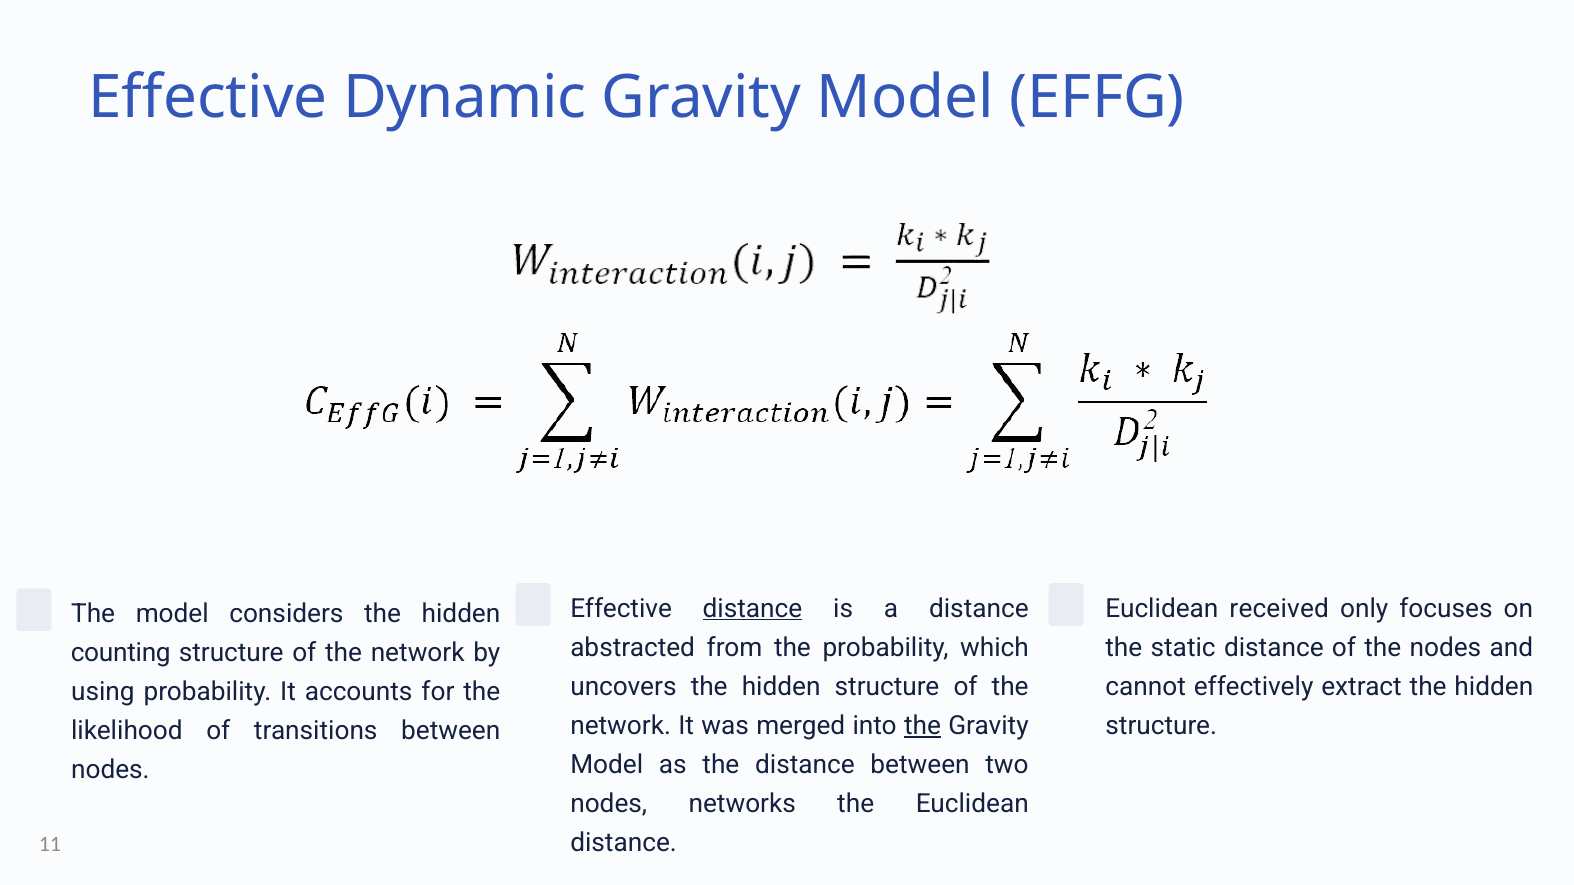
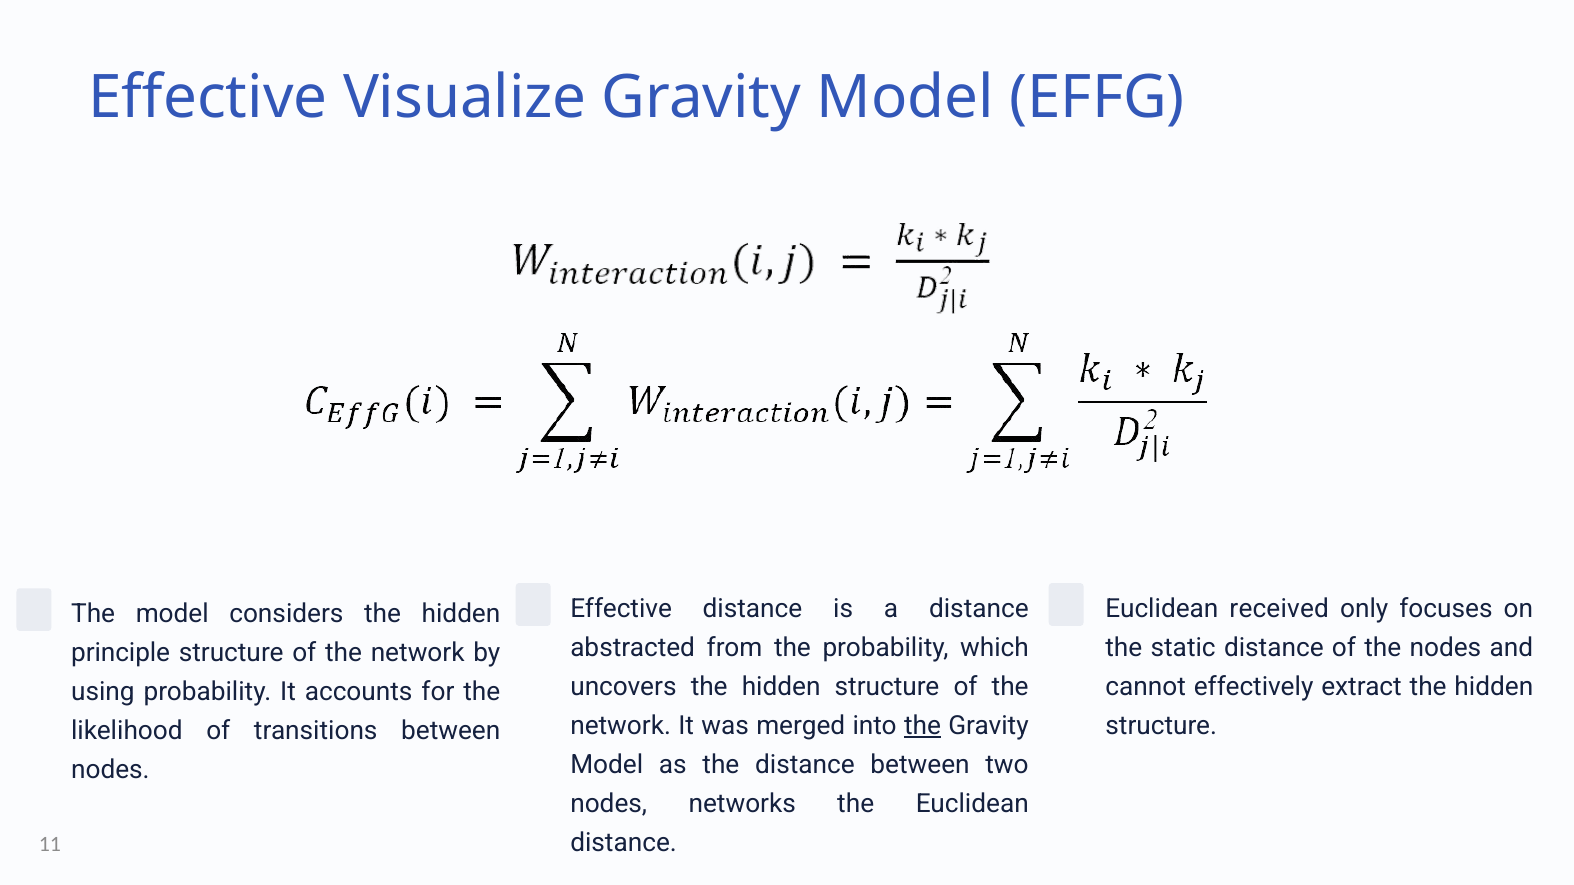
Dynamic: Dynamic -> Visualize (465, 98)
distance underline: present -> none (753, 609)
counting: counting -> principle (121, 653)
